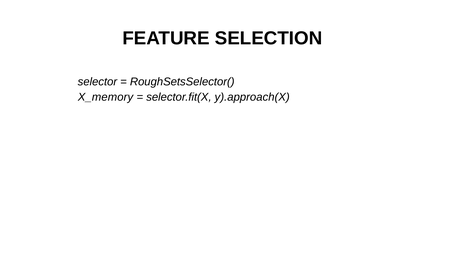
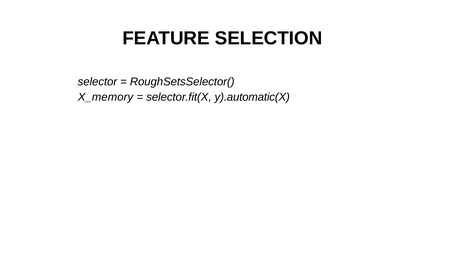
y).approach(X: y).approach(X -> y).automatic(X (252, 97)
